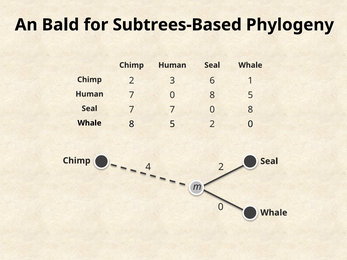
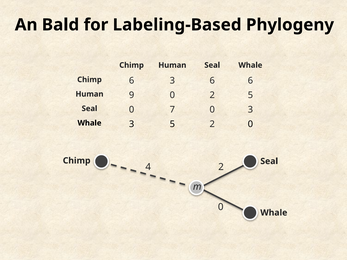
Subtrees-Based: Subtrees-Based -> Labeling-Based (177, 25)
Chimp 2: 2 -> 6 (132, 81)
6 1: 1 -> 6 (250, 81)
Human 7: 7 -> 9 (132, 95)
8: 8 -> 2 (212, 95)
Seal 7: 7 -> 0 (132, 110)
8: 8 -> 3 (250, 110)
Whale 8: 8 -> 3 (132, 124)
